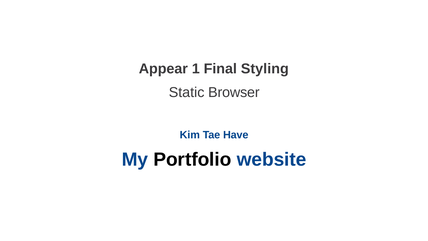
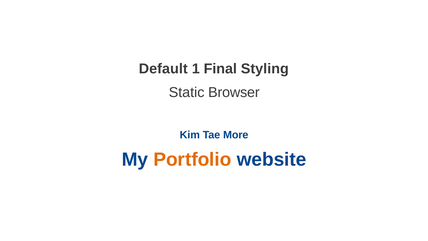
Appear: Appear -> Default (163, 69)
Have: Have -> More (236, 135)
Portfolio colour: black -> orange (192, 160)
